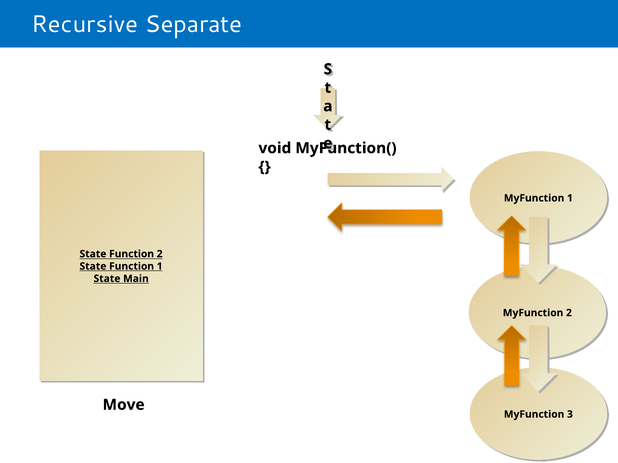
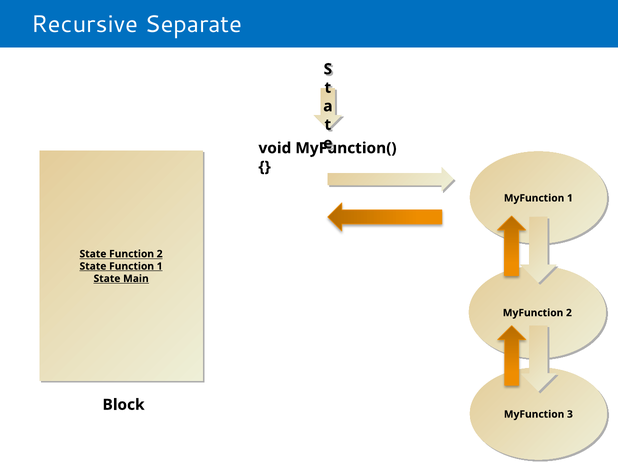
Move: Move -> Block (124, 405)
